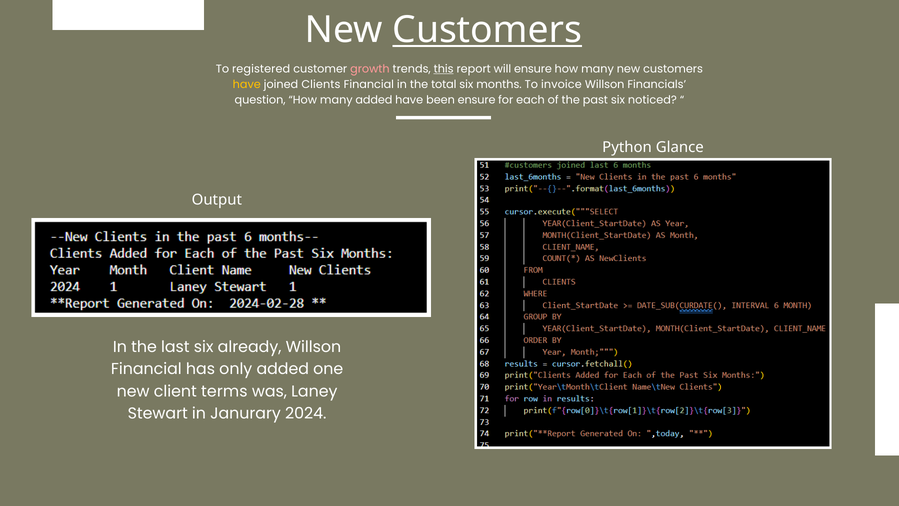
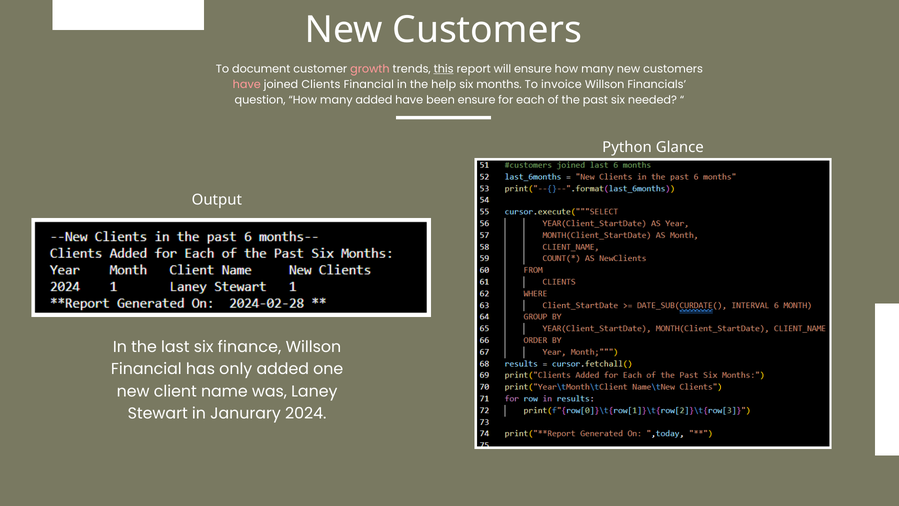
Customers underline: present -> none (487, 30)
registered: registered -> document (261, 69)
have colour: yellow -> pink (247, 84)
total: total -> help (444, 84)
noticed: noticed -> needed (652, 100)
already: already -> finance (249, 347)
terms: terms -> name (224, 391)
